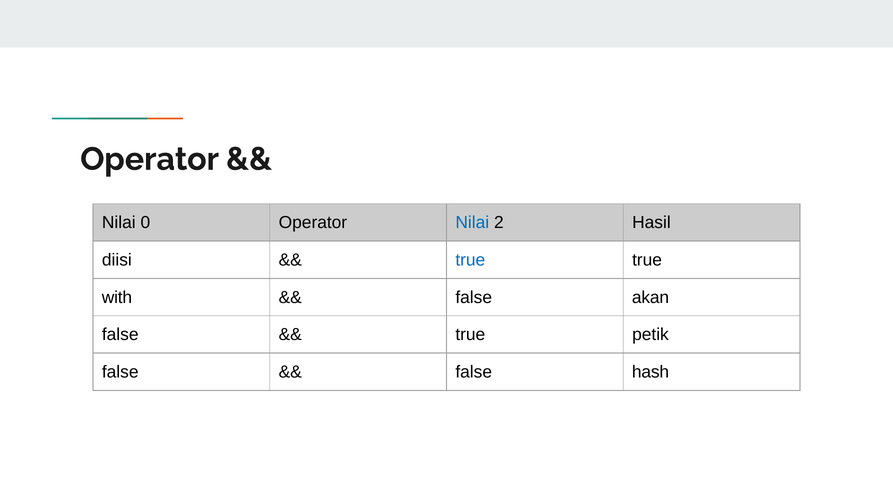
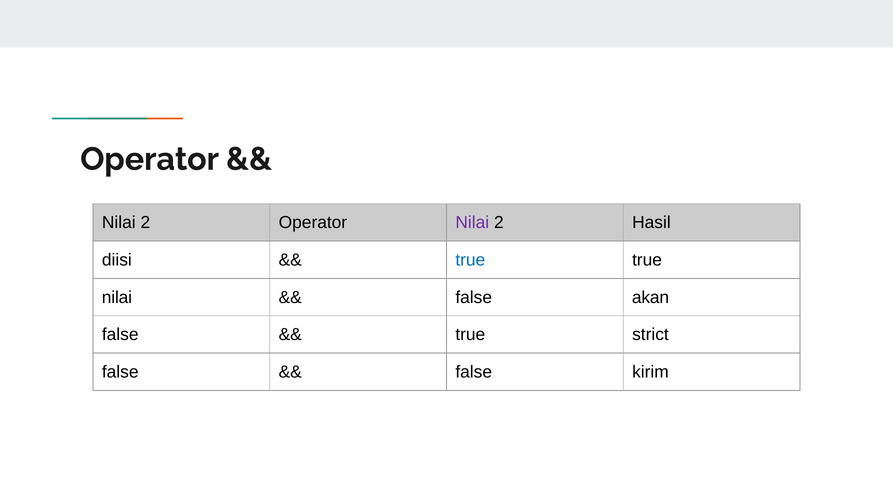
0: 0 -> 2 (145, 223)
Nilai colour: blue -> purple (472, 223)
with: with -> nilai (117, 298)
petik: petik -> strict (650, 335)
hash: hash -> kirim (650, 372)
